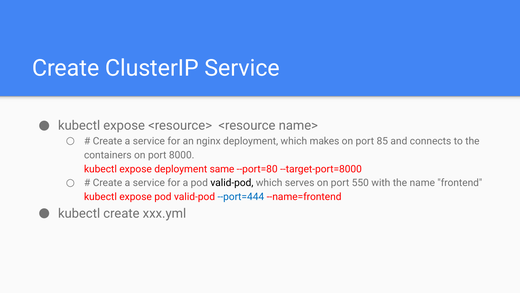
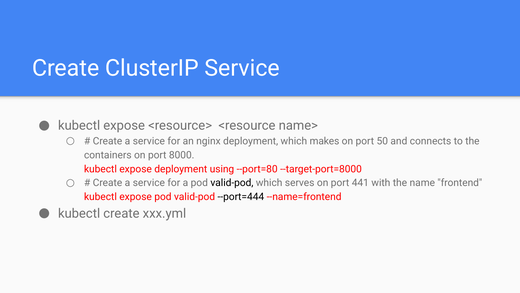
85: 85 -> 50 (382, 141)
same: same -> using (222, 169)
550: 550 -> 441 (360, 183)
--port=444 colour: blue -> black (241, 197)
